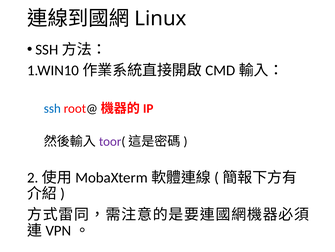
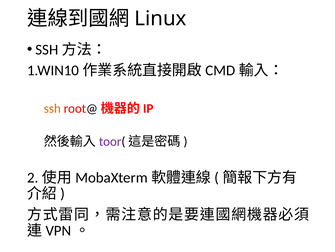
ssh colour: blue -> orange (52, 108)
